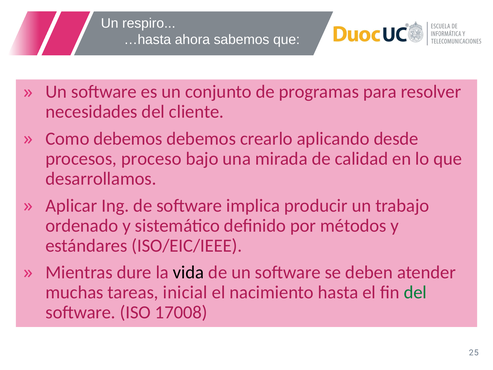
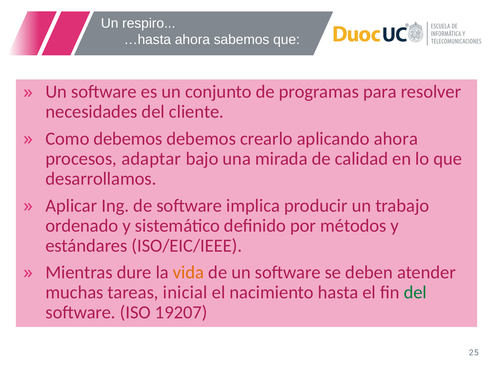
aplicando desde: desde -> ahora (396, 139)
proceso: proceso -> adaptar (151, 159)
vida colour: black -> orange (189, 272)
17008: 17008 -> 19207 (181, 312)
